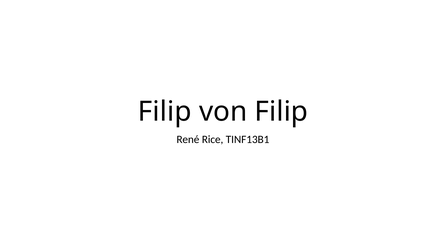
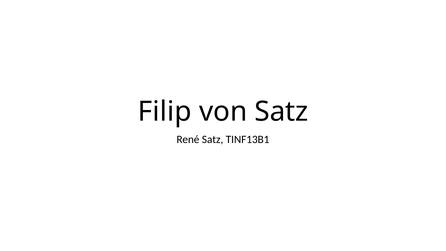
von Filip: Filip -> Satz (281, 111)
René Rice: Rice -> Satz (213, 139)
